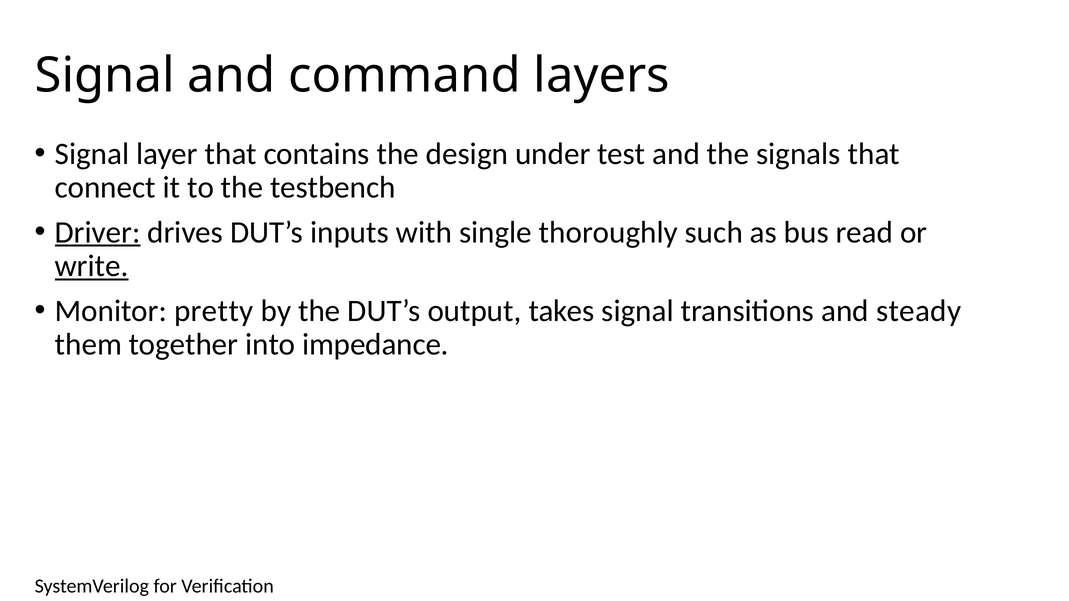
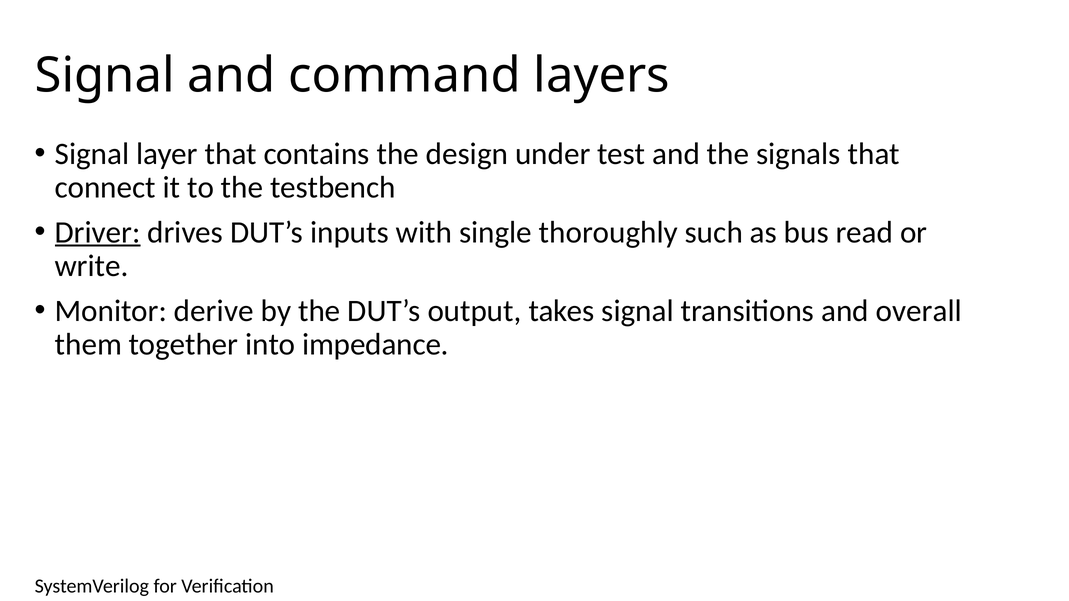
write underline: present -> none (92, 266)
pretty: pretty -> derive (214, 311)
steady: steady -> overall (919, 311)
